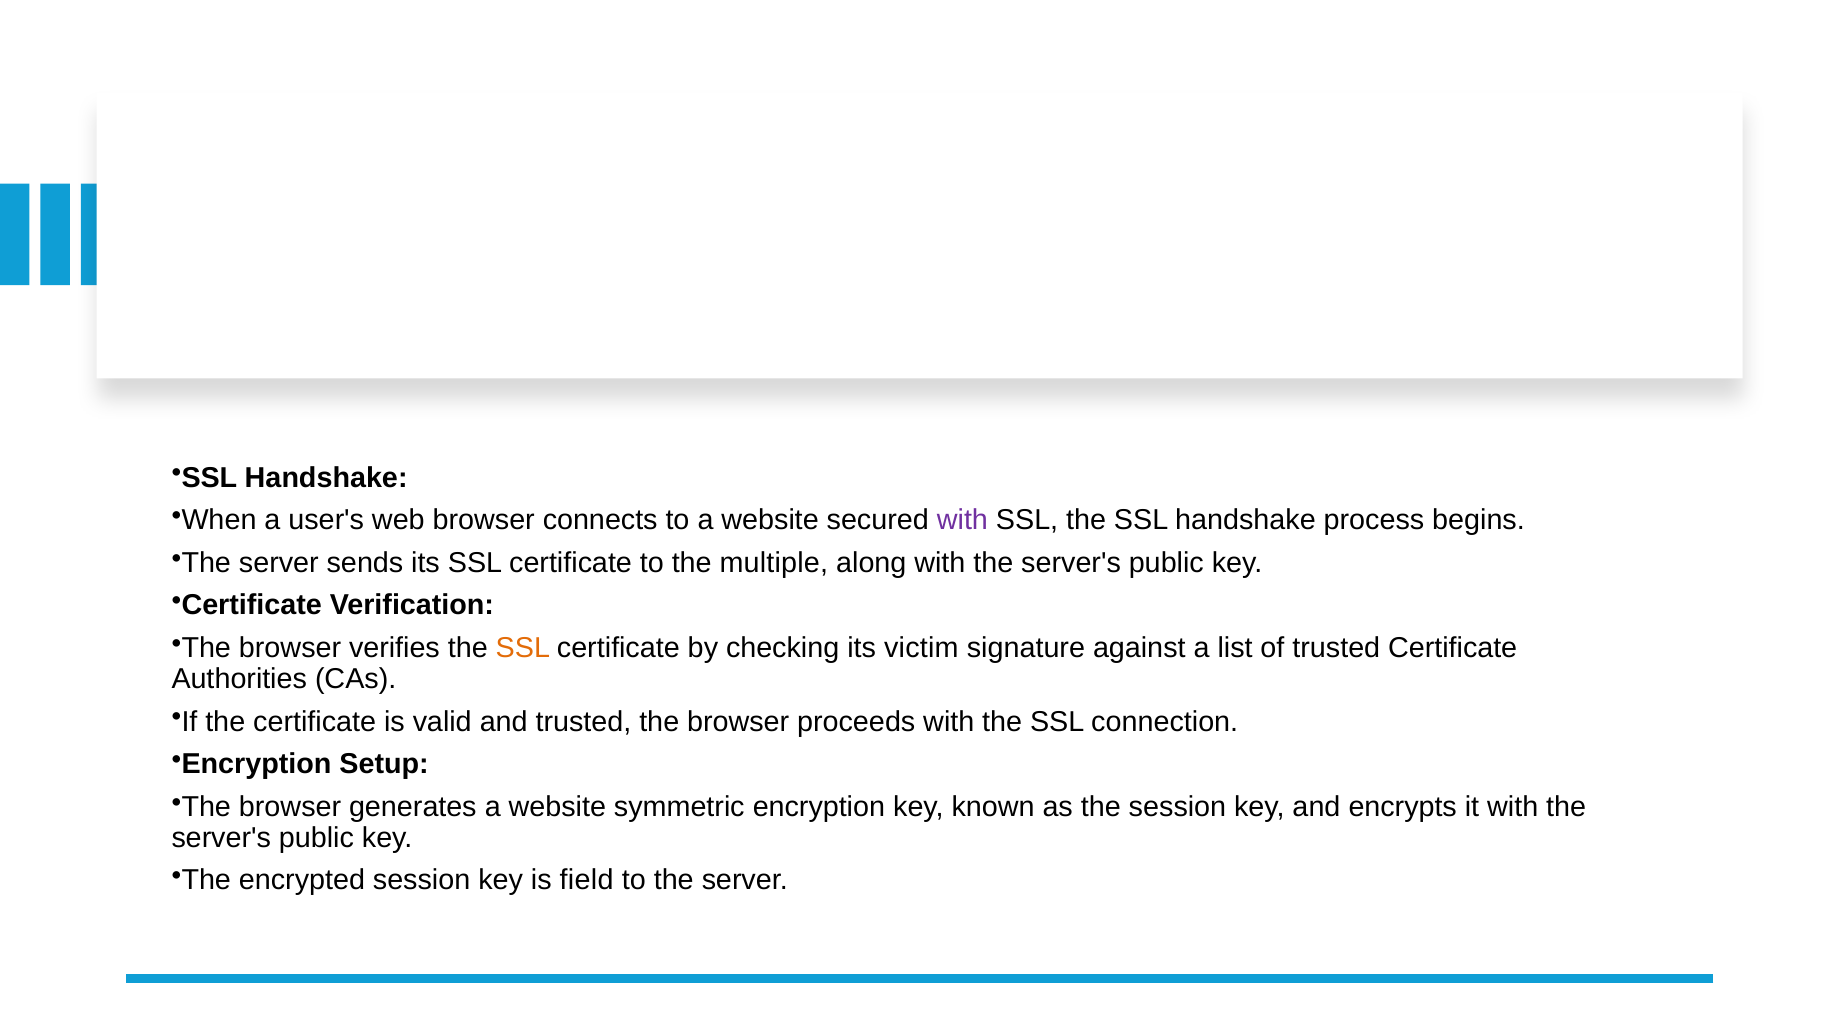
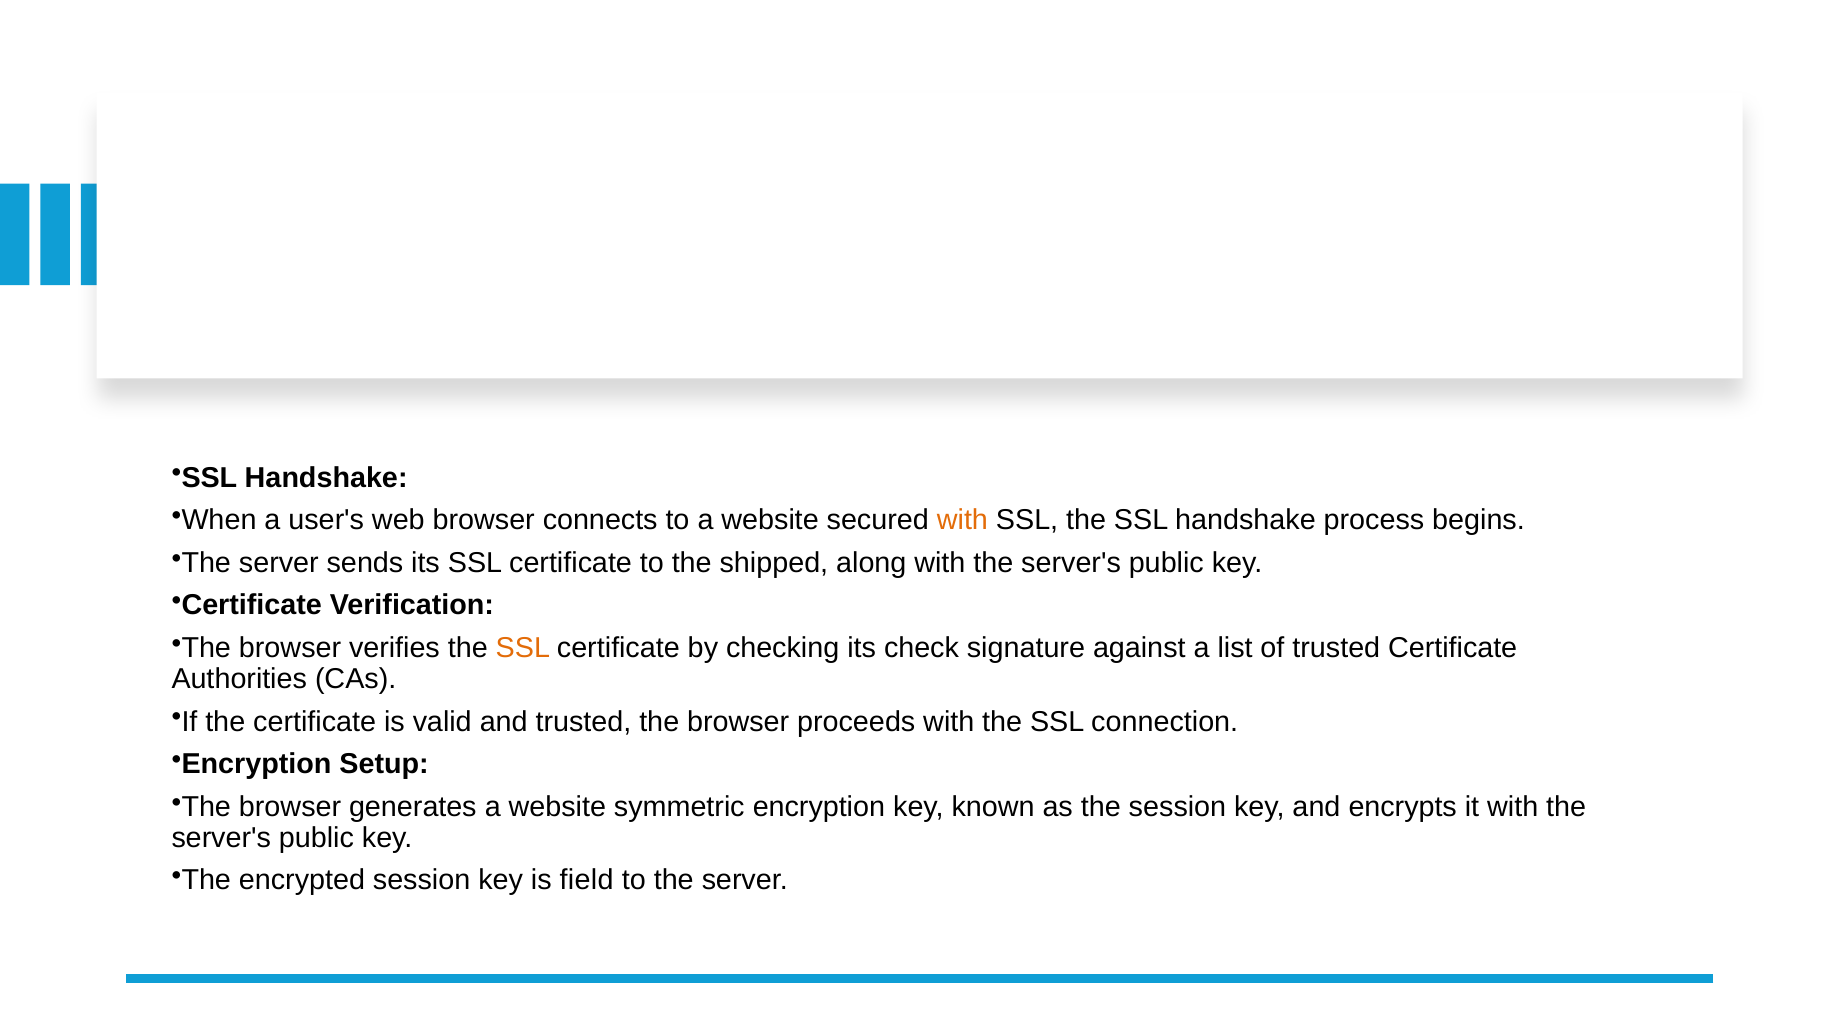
with colour: purple -> orange (962, 520)
multiple: multiple -> shipped (774, 563)
victim: victim -> check (921, 648)
